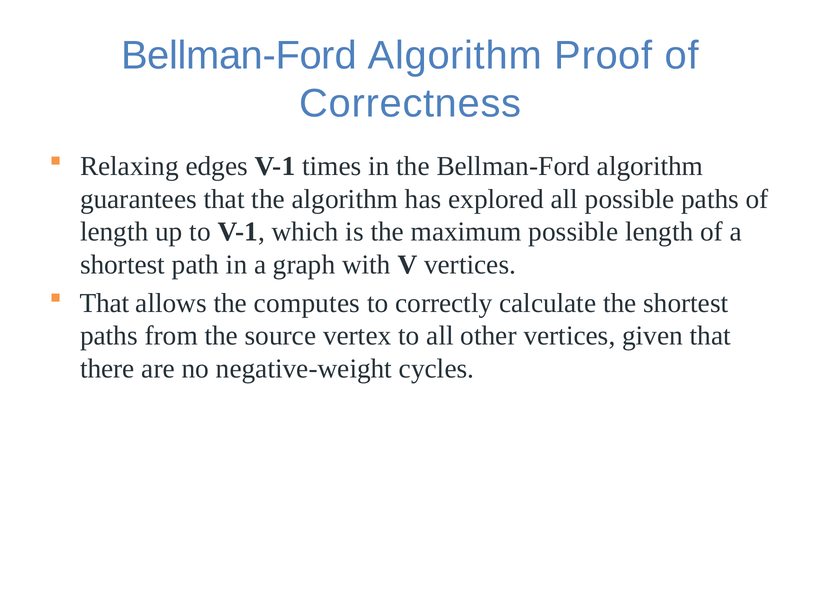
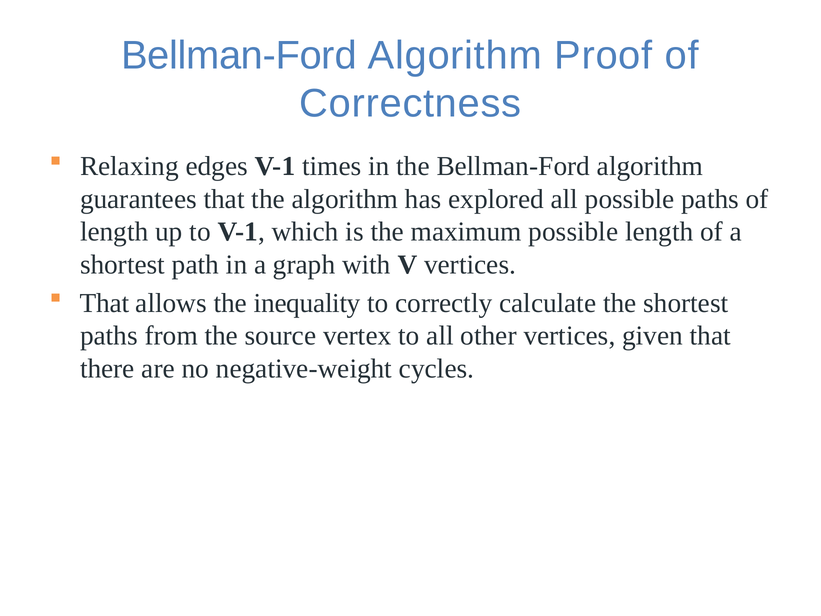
computes: computes -> inequality (307, 303)
